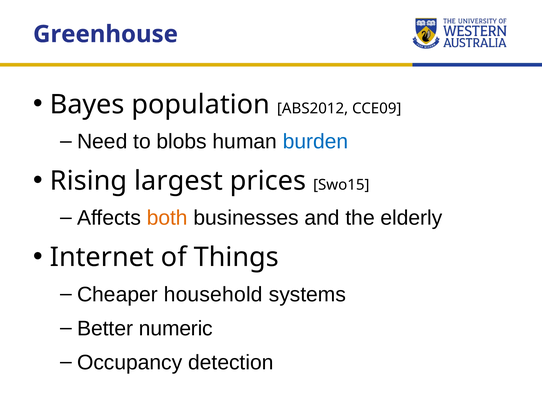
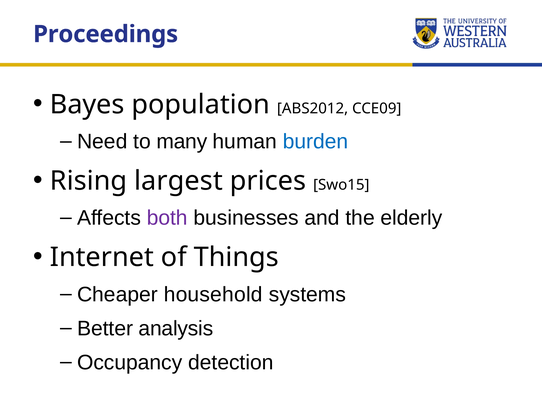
Greenhouse: Greenhouse -> Proceedings (106, 34)
blobs: blobs -> many (182, 142)
both colour: orange -> purple (167, 218)
numeric: numeric -> analysis (176, 329)
